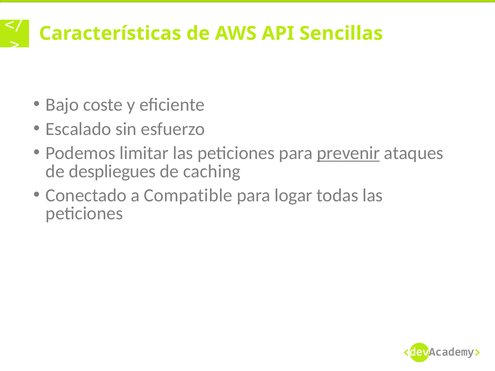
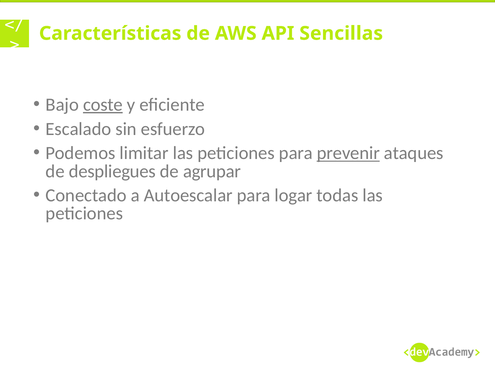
coste underline: none -> present (103, 105)
caching: caching -> agrupar (212, 171)
Compatible: Compatible -> Autoescalar (188, 196)
